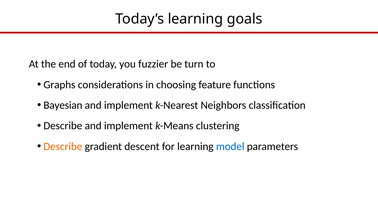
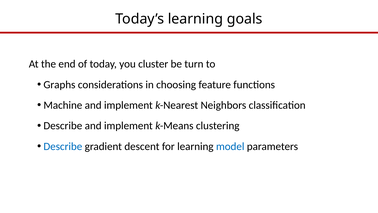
fuzzier: fuzzier -> cluster (153, 64)
Bayesian: Bayesian -> Machine (63, 105)
Describe colour: orange -> blue (63, 146)
